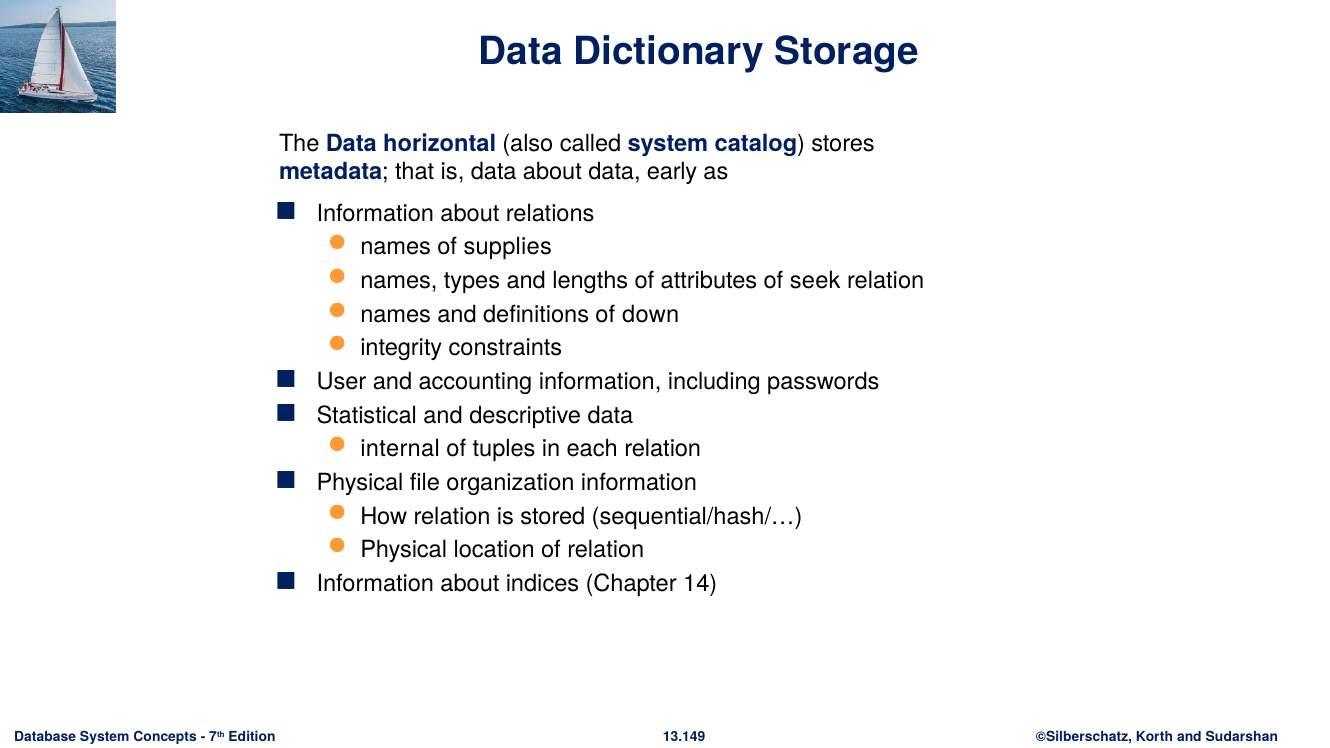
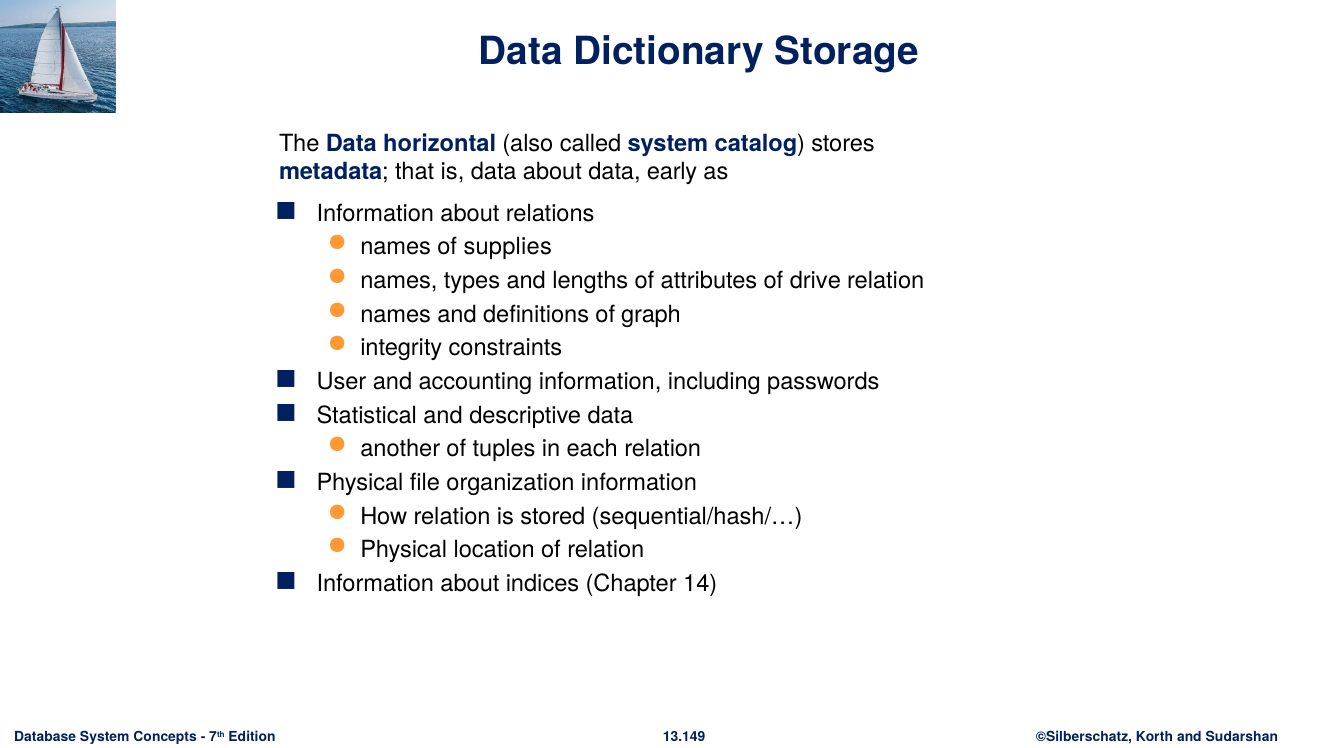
seek: seek -> drive (815, 281)
down: down -> graph (651, 314)
internal: internal -> another (400, 449)
